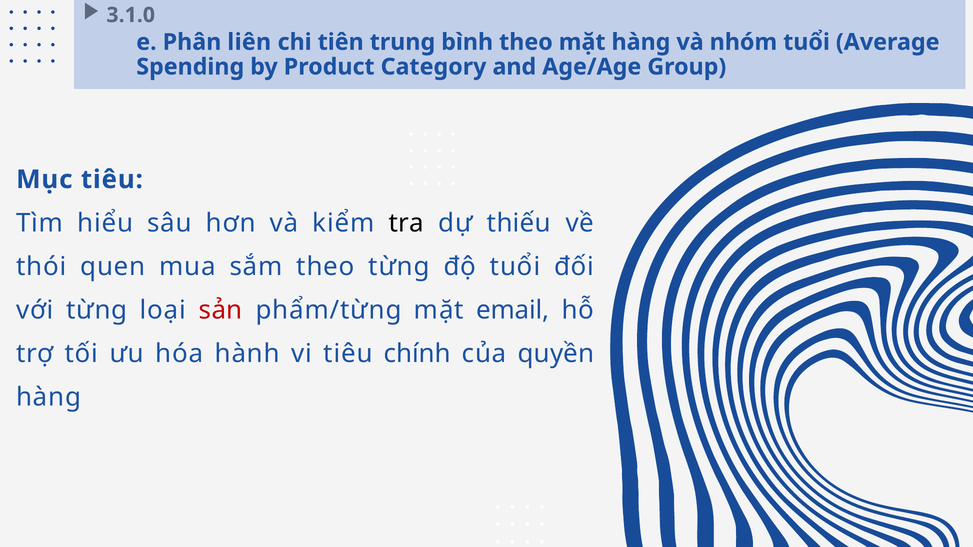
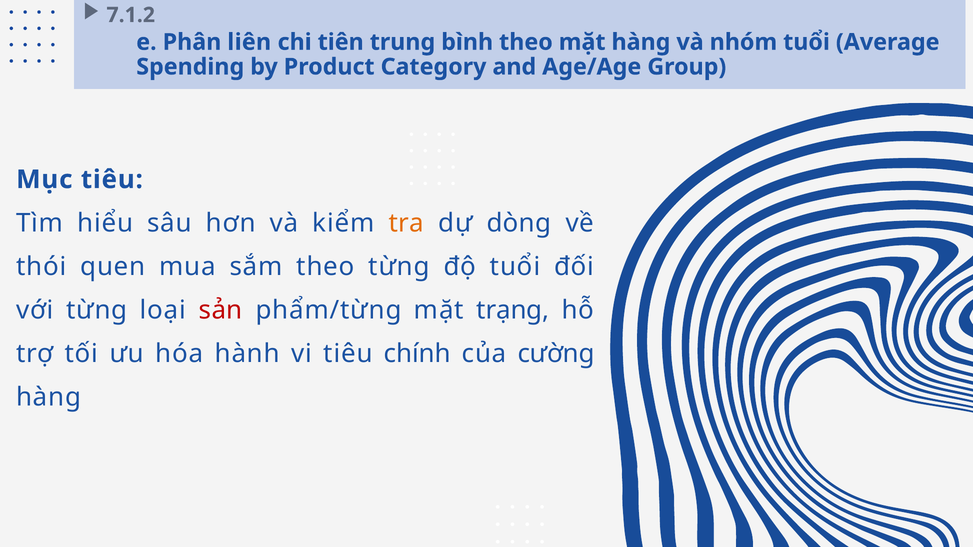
3.1.0: 3.1.0 -> 7.1.2 (131, 15)
tra colour: black -> orange (406, 223)
thiếu: thiếu -> dòng (519, 223)
email: email -> trạng (513, 310)
quyền: quyền -> cường (556, 354)
